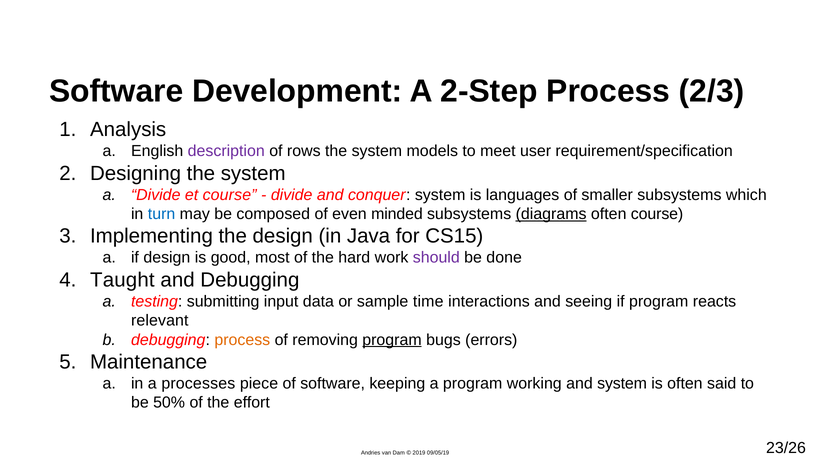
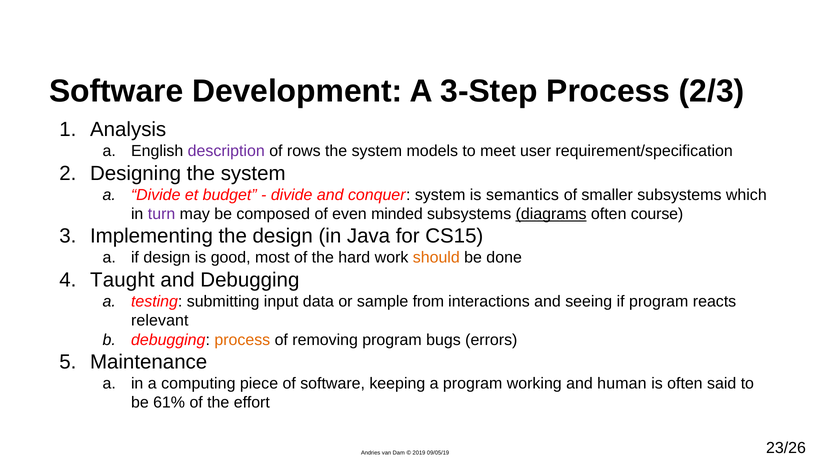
2-Step: 2-Step -> 3-Step (489, 91)
et course: course -> budget (230, 195)
languages: languages -> semantics (522, 195)
turn colour: blue -> purple (162, 214)
should colour: purple -> orange (436, 258)
time: time -> from (428, 301)
program underline: present -> none (392, 340)
processes: processes -> computing (198, 383)
and system: system -> human (622, 383)
50%: 50% -> 61% (169, 402)
